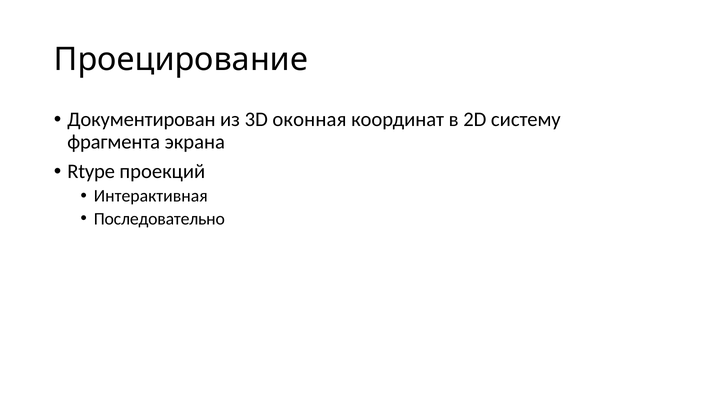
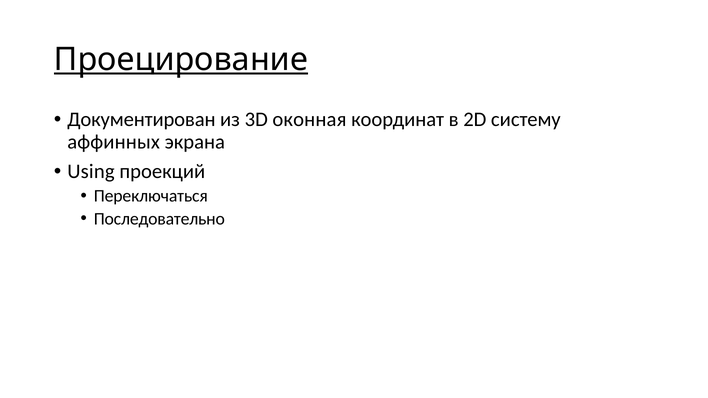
Проецирование underline: none -> present (181, 59)
фрагмента: фрагмента -> аффинных (114, 142)
Rtype: Rtype -> Using (91, 172)
Интерактивная: Интерактивная -> Переключаться (151, 196)
